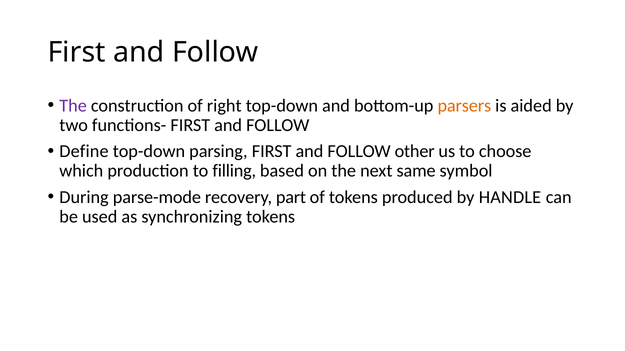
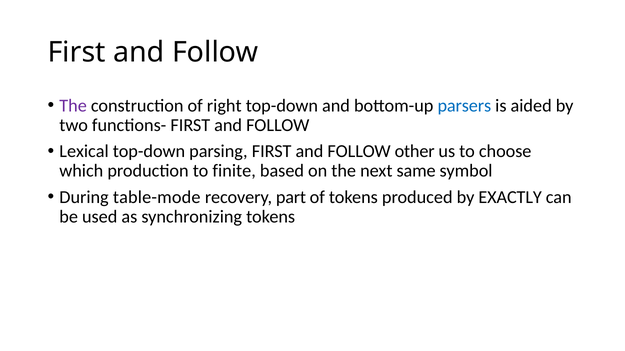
parsers colour: orange -> blue (464, 106)
Define: Define -> Lexical (84, 152)
filling: filling -> finite (234, 171)
parse-mode: parse-mode -> table-mode (157, 197)
HANDLE: HANDLE -> EXACTLY (510, 197)
